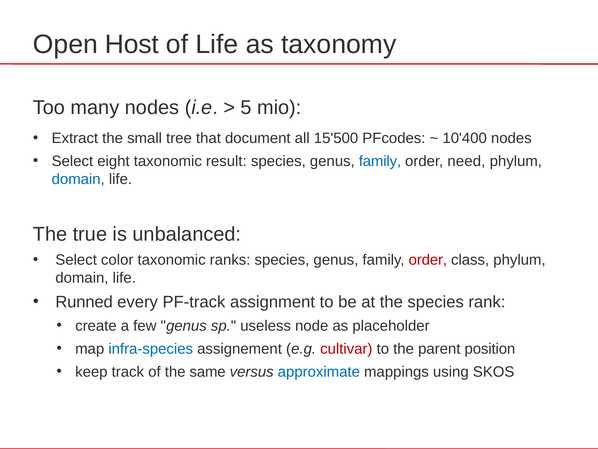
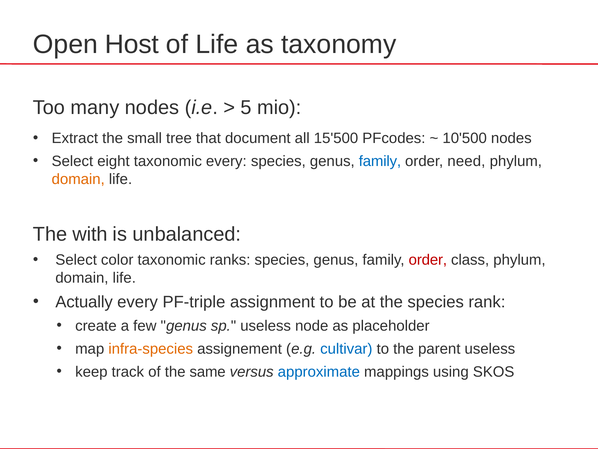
10'400: 10'400 -> 10'500 (465, 138)
taxonomic result: result -> every (226, 161)
domain colour: blue -> orange (78, 179)
true: true -> with (90, 234)
Runned: Runned -> Actually (84, 302)
PF-track: PF-track -> PF-triple (194, 302)
infra-species colour: blue -> orange (151, 348)
cultivar colour: red -> blue (346, 348)
parent position: position -> useless (490, 348)
